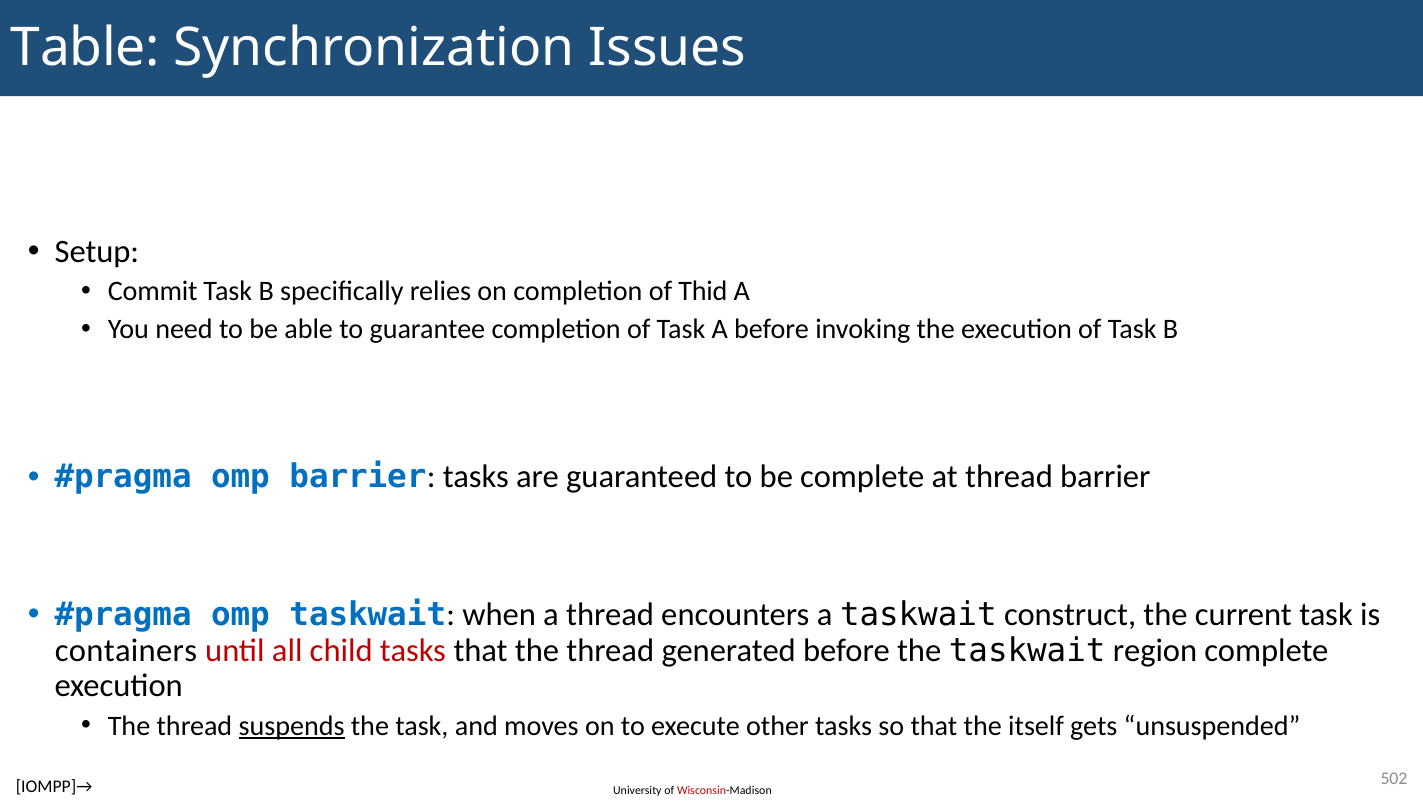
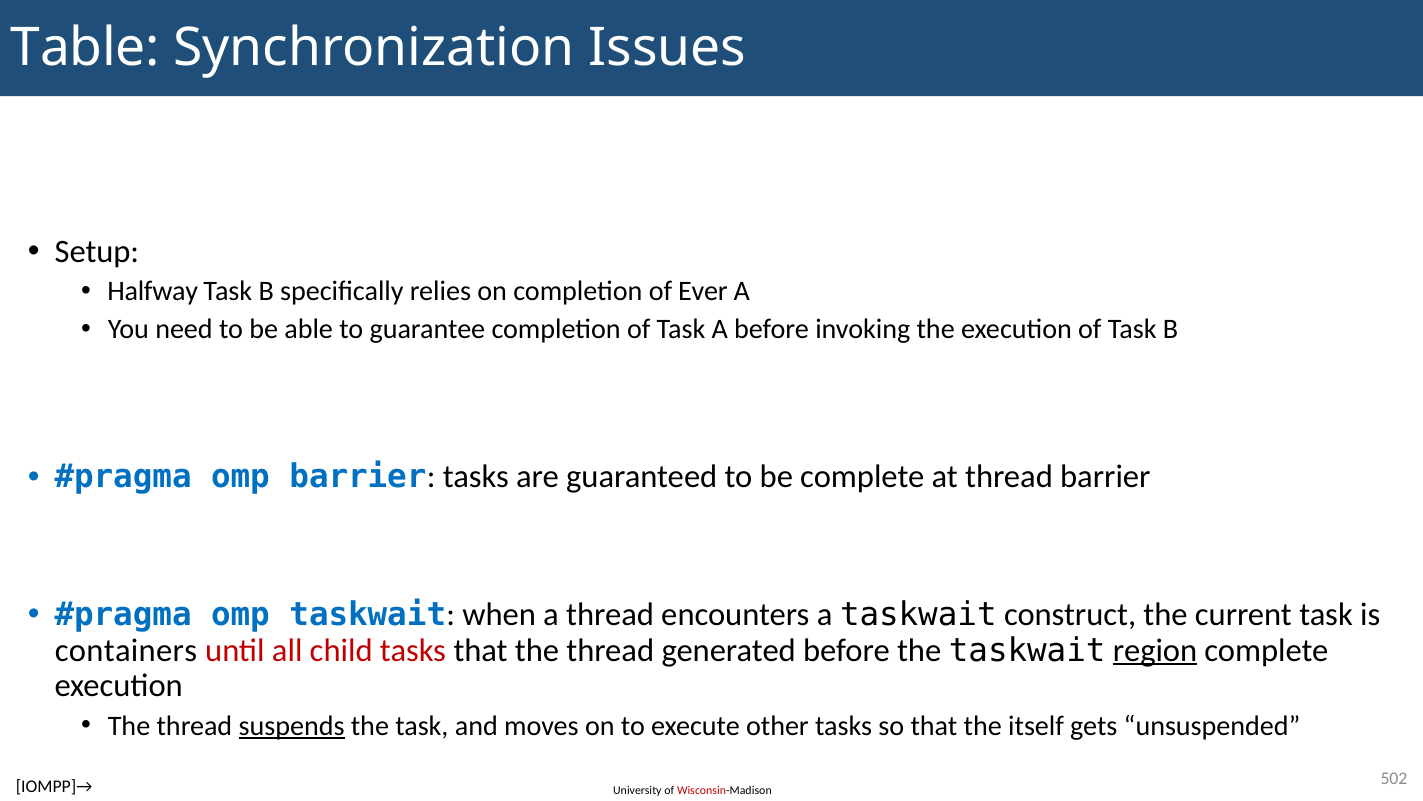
Commit: Commit -> Halfway (153, 291)
Thid: Thid -> Ever (703, 291)
region underline: none -> present (1155, 650)
